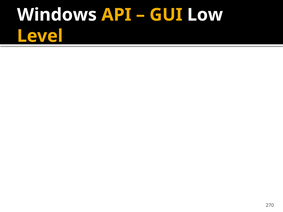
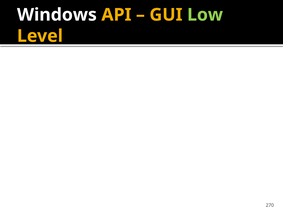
Low colour: white -> light green (205, 15)
